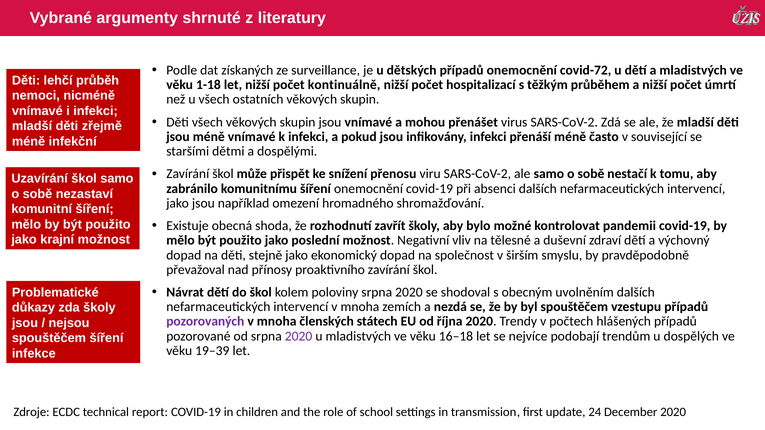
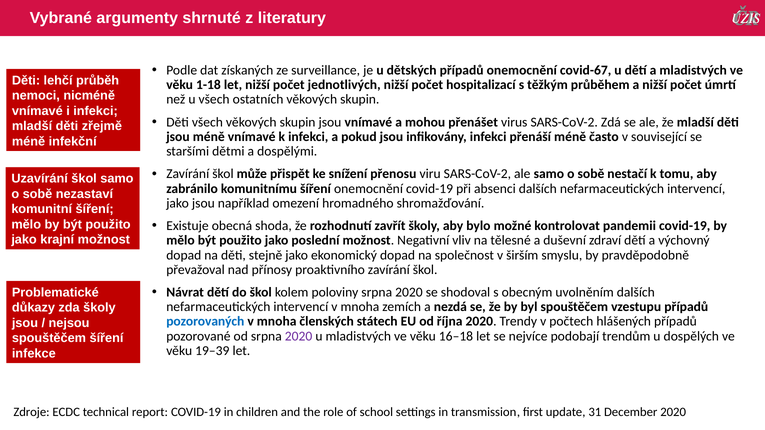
covid-72: covid-72 -> covid-67 (586, 70)
kontinuálně: kontinuálně -> jednotlivých (344, 85)
pozorovaných colour: purple -> blue (205, 322)
24: 24 -> 31 (595, 413)
